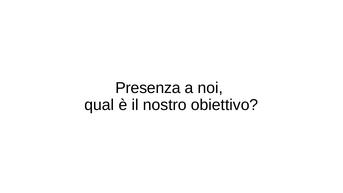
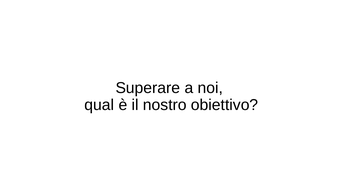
Presenza: Presenza -> Superare (148, 88)
